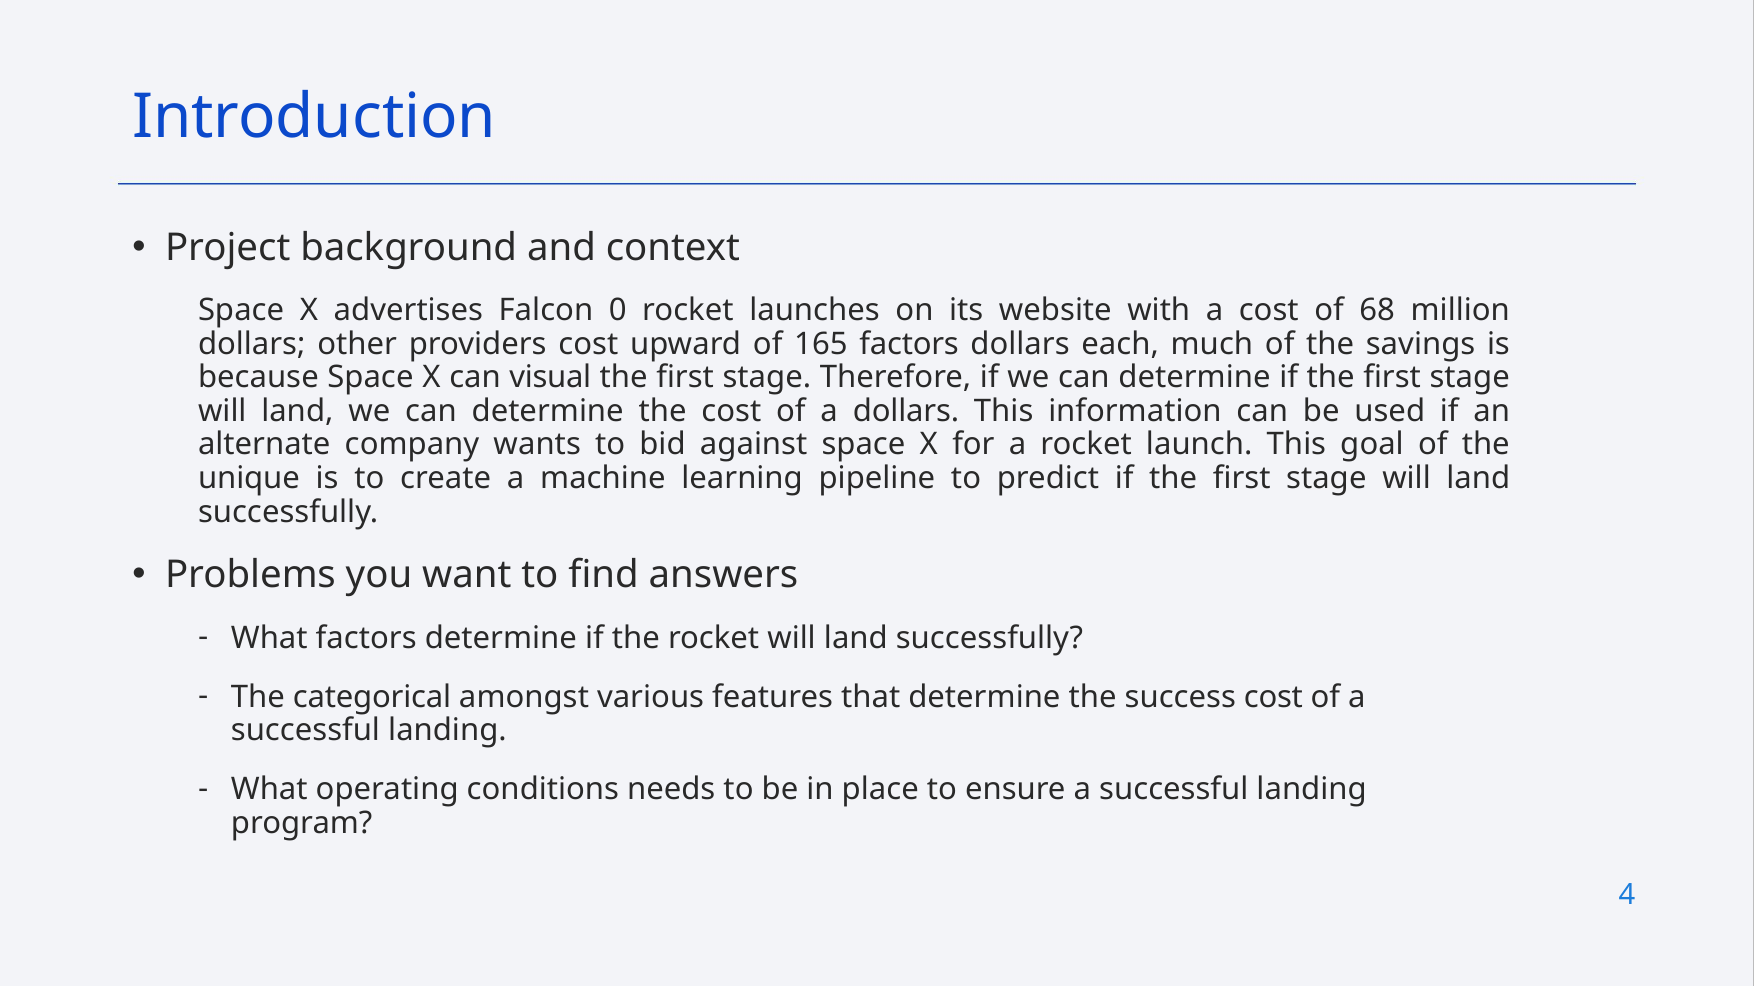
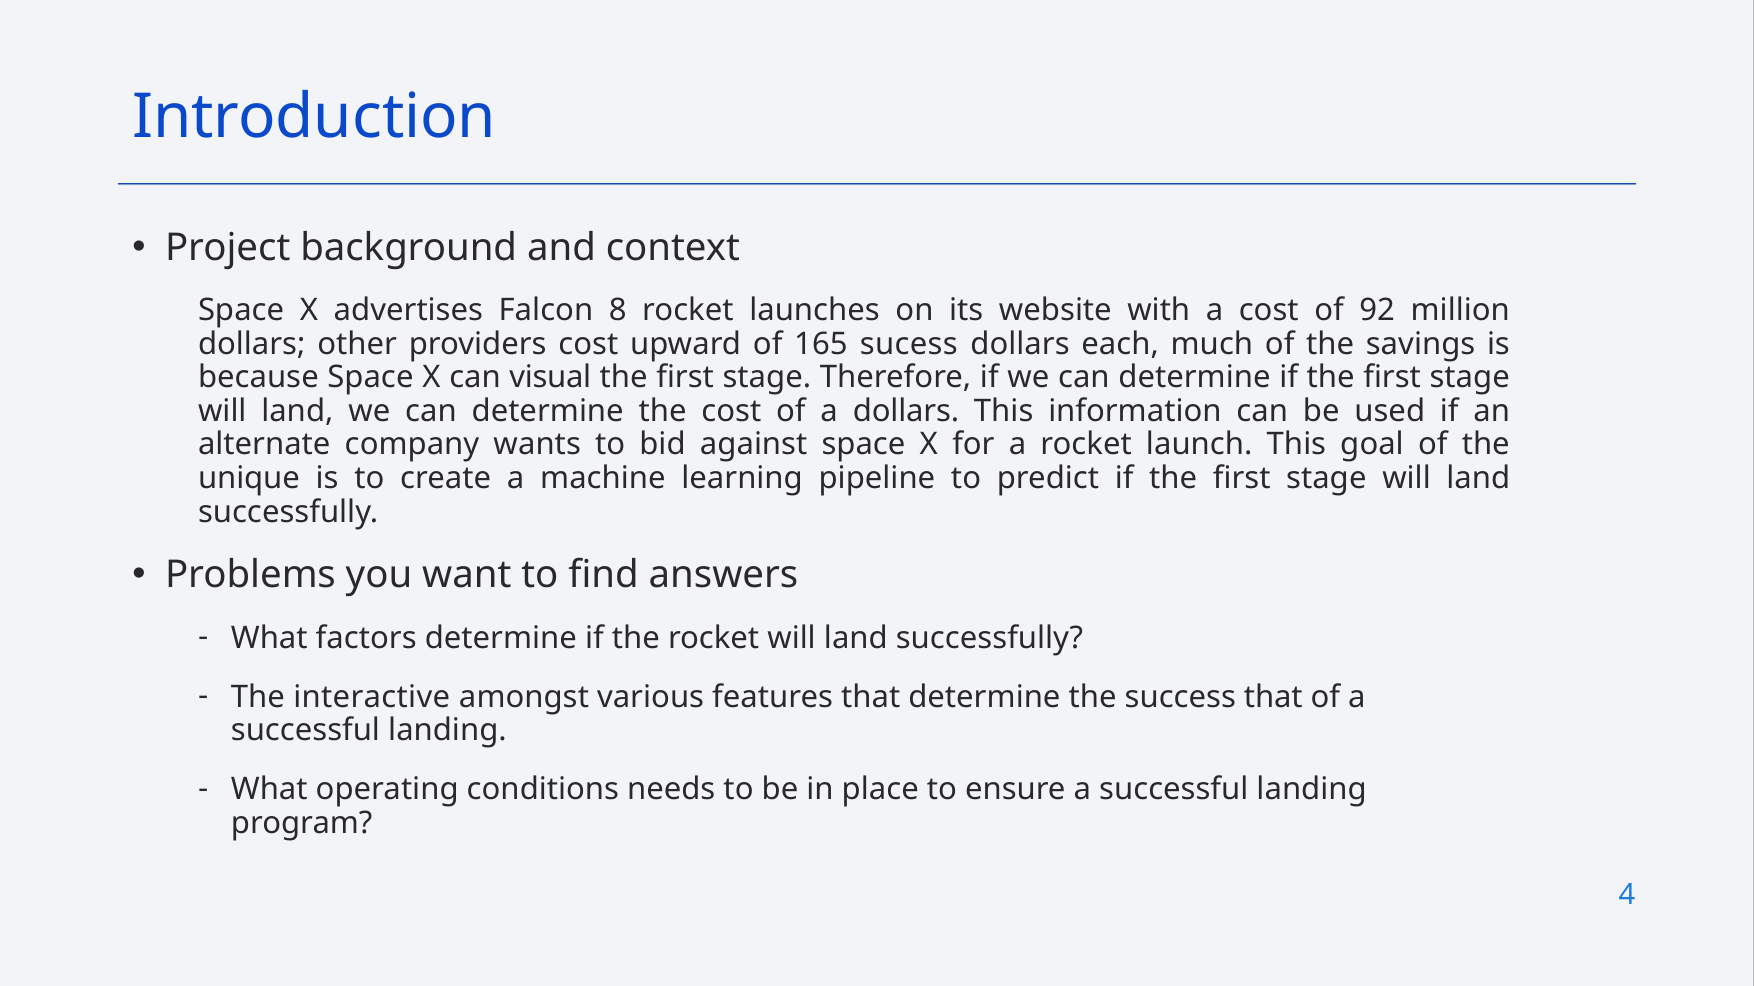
0: 0 -> 8 (618, 311)
68: 68 -> 92 (1377, 311)
165 factors: factors -> sucess (909, 344)
categorical: categorical -> interactive (372, 697)
success cost: cost -> that (1273, 697)
